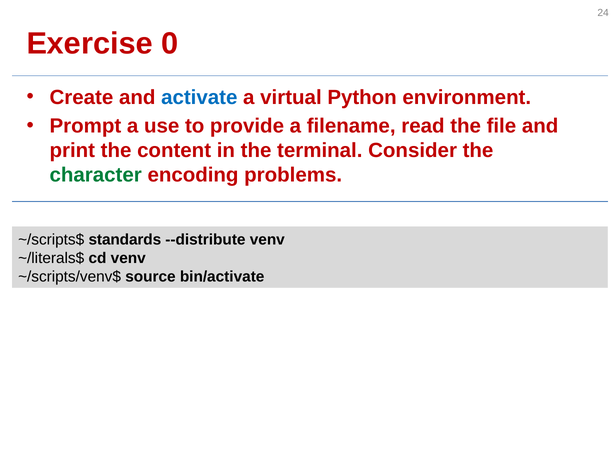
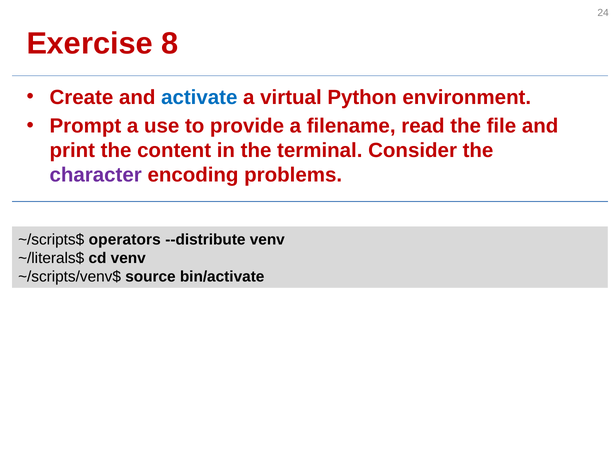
0: 0 -> 8 (170, 44)
character colour: green -> purple (96, 175)
standards: standards -> operators (125, 240)
